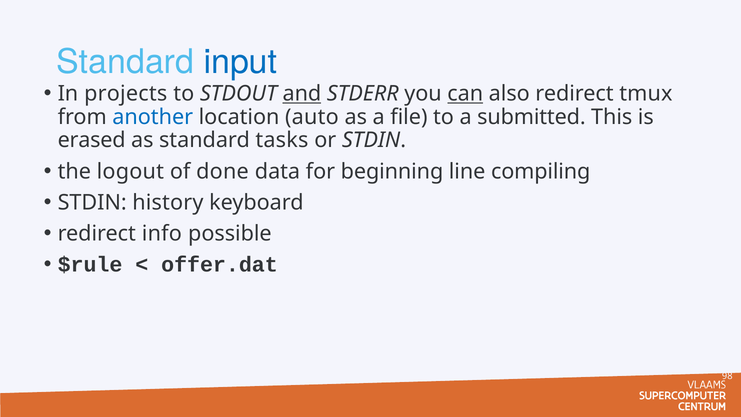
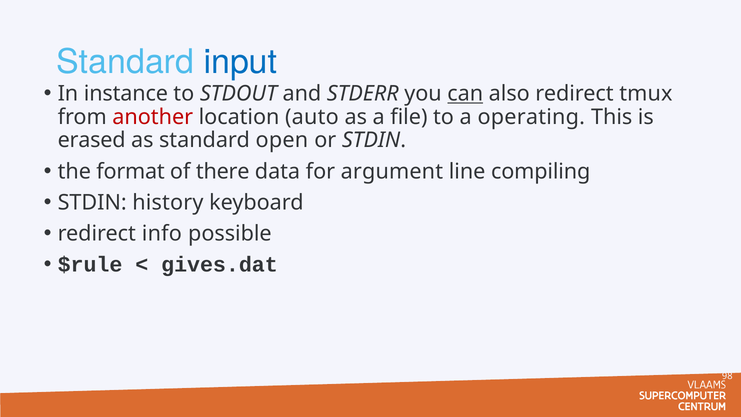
projects: projects -> instance (126, 94)
and underline: present -> none (302, 94)
another colour: blue -> red (153, 117)
submitted: submitted -> operating (531, 117)
tasks: tasks -> open (282, 140)
logout: logout -> format (131, 171)
done: done -> there (223, 171)
beginning: beginning -> argument (392, 171)
offer.dat: offer.dat -> gives.dat (219, 265)
